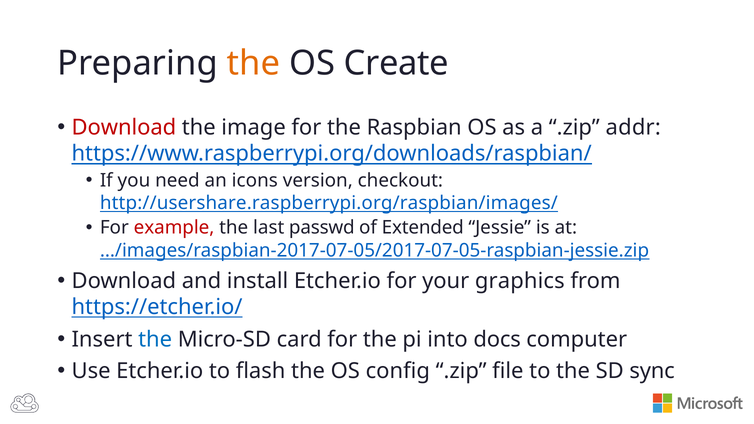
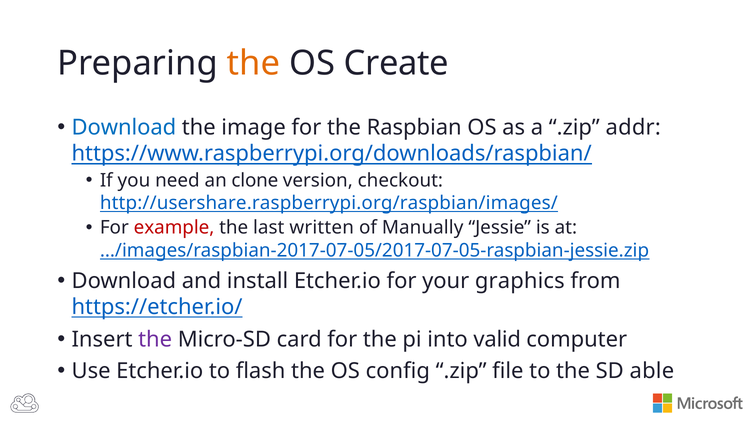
Download colour: red -> blue (124, 127)
icons: icons -> clone (255, 180)
passwd: passwd -> written (322, 228)
Extended: Extended -> Manually (423, 228)
the colour: blue -> purple (155, 339)
docs: docs -> valid (497, 339)
sync: sync -> able (652, 371)
